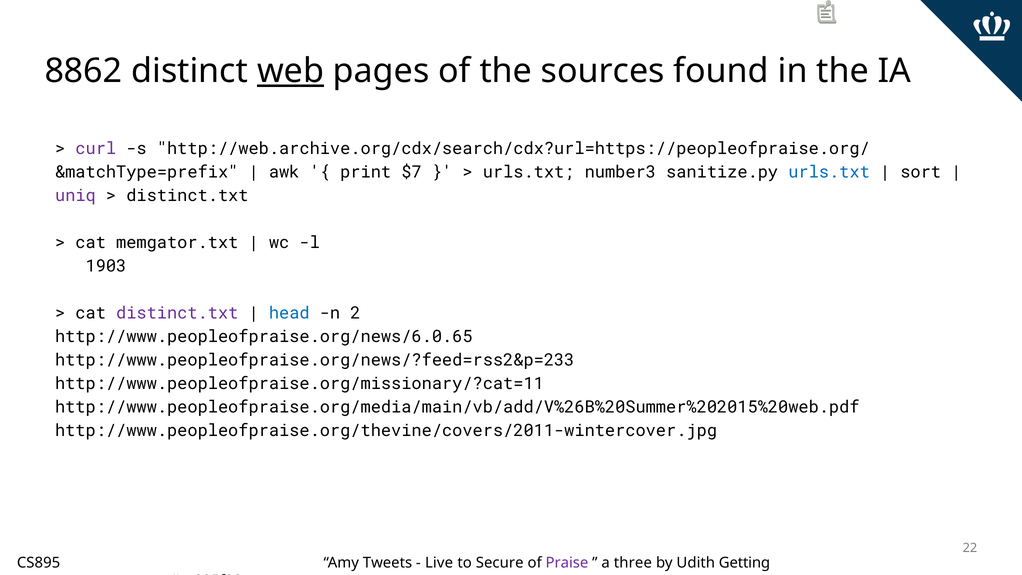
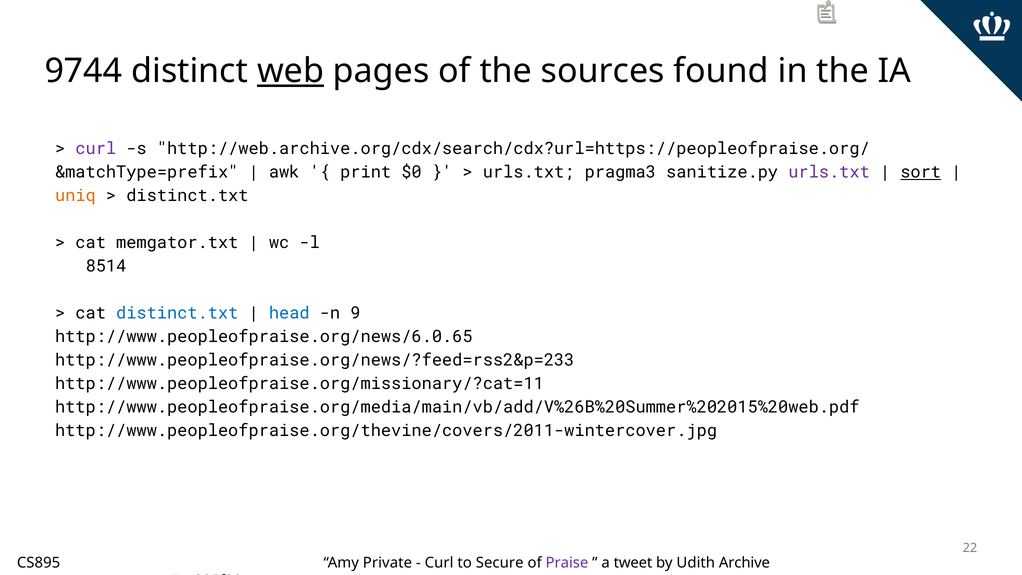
8862: 8862 -> 9744 (83, 71)
$7: $7 -> $0 (411, 172)
number3: number3 -> pragma3 (620, 172)
urls.txt colour: blue -> purple (829, 172)
sort underline: none -> present (921, 172)
uniq colour: purple -> orange (75, 196)
1903: 1903 -> 8514 (106, 266)
distinct.txt colour: purple -> blue (177, 313)
2: 2 -> 9 (355, 313)
Tweets: Tweets -> Private (387, 563)
Live: Live -> Curl (439, 563)
three: three -> tweet (633, 563)
Getting: Getting -> Archive (744, 563)
